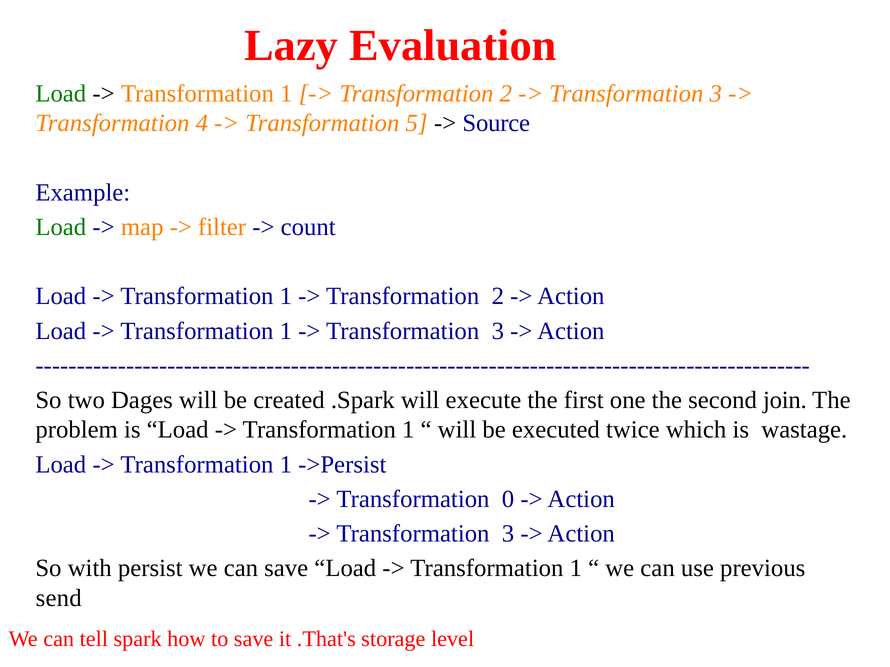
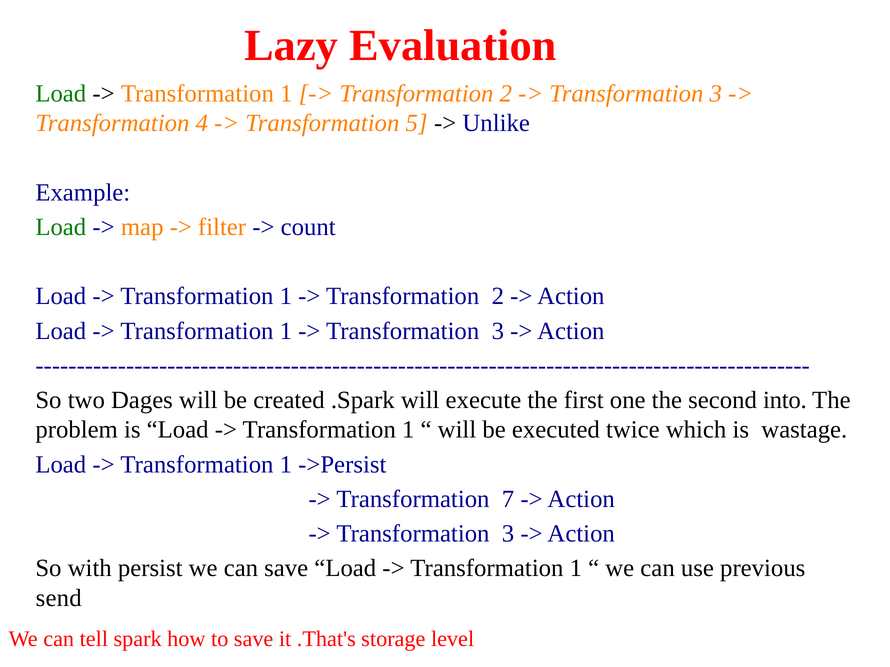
Source: Source -> Unlike (496, 123)
join: join -> into (785, 400)
0: 0 -> 7 (508, 499)
